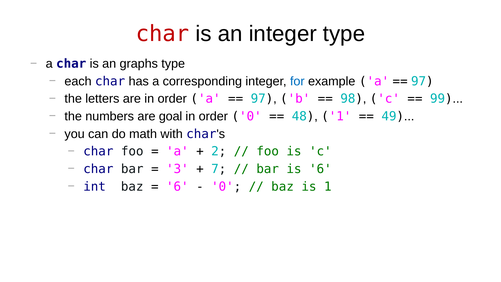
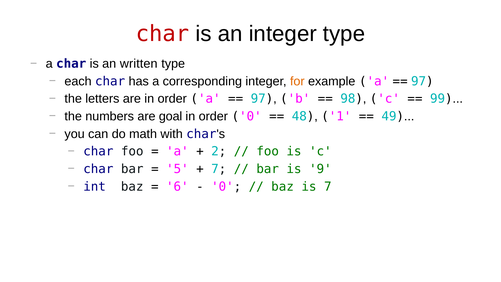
graphs: graphs -> written (139, 64)
for colour: blue -> orange (297, 81)
3: 3 -> 5 (177, 169)
is 6: 6 -> 9 (320, 169)
is 1: 1 -> 7 (328, 186)
